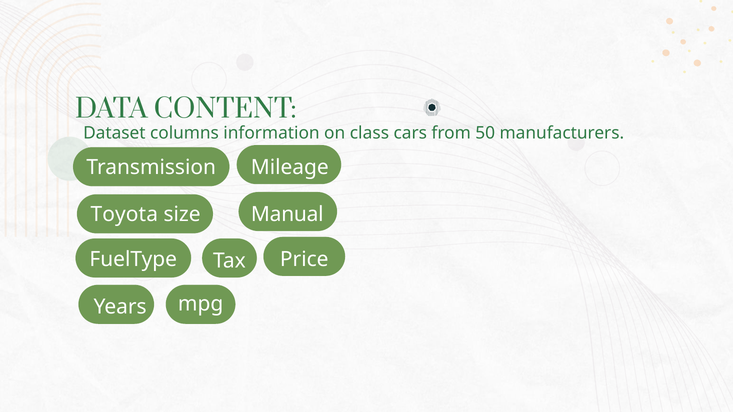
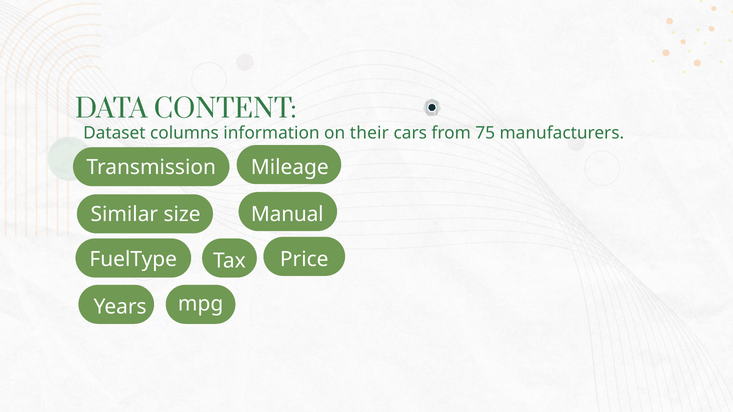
class: class -> their (369, 133)
50: 50 -> 75 (485, 133)
Toyota: Toyota -> Similar (124, 214)
